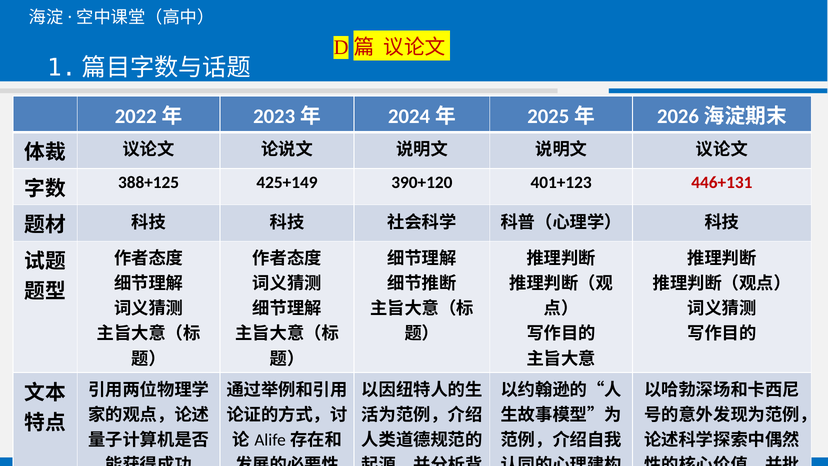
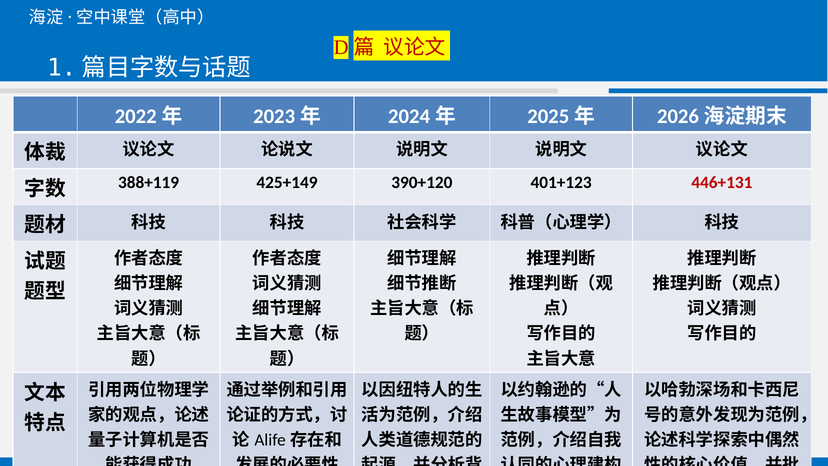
388+125: 388+125 -> 388+119 (149, 182)
